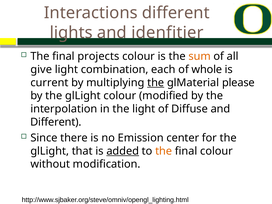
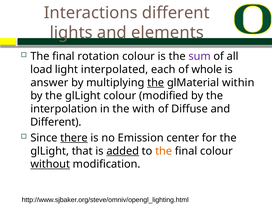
idenfitier: idenfitier -> elements (167, 33)
projects: projects -> rotation (98, 56)
sum colour: orange -> purple (200, 56)
give: give -> load (41, 69)
combination: combination -> interpolated (115, 69)
current: current -> answer (49, 83)
please: please -> within (238, 83)
the light: light -> with (144, 109)
there underline: none -> present (74, 138)
without underline: none -> present (50, 164)
